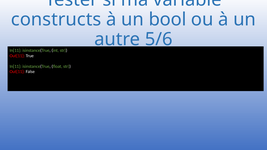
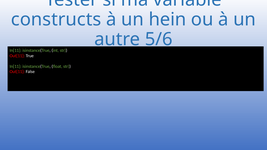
bool: bool -> hein (167, 19)
